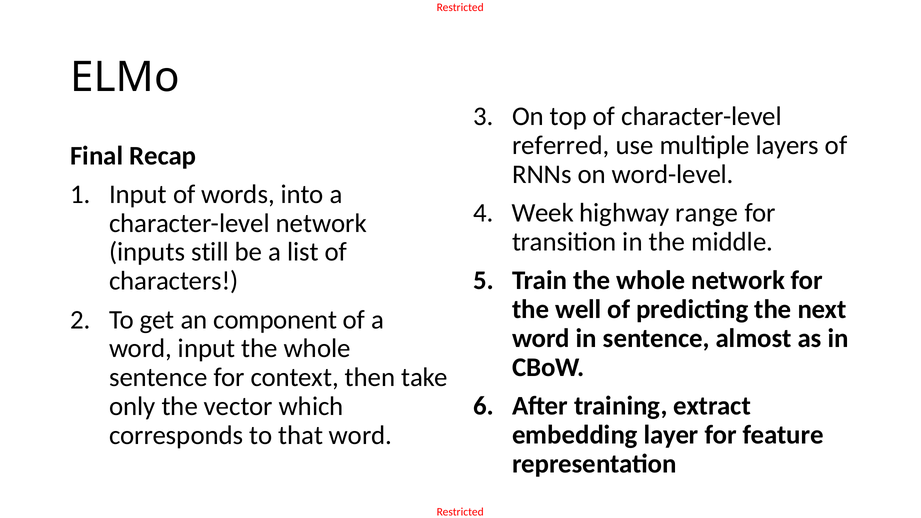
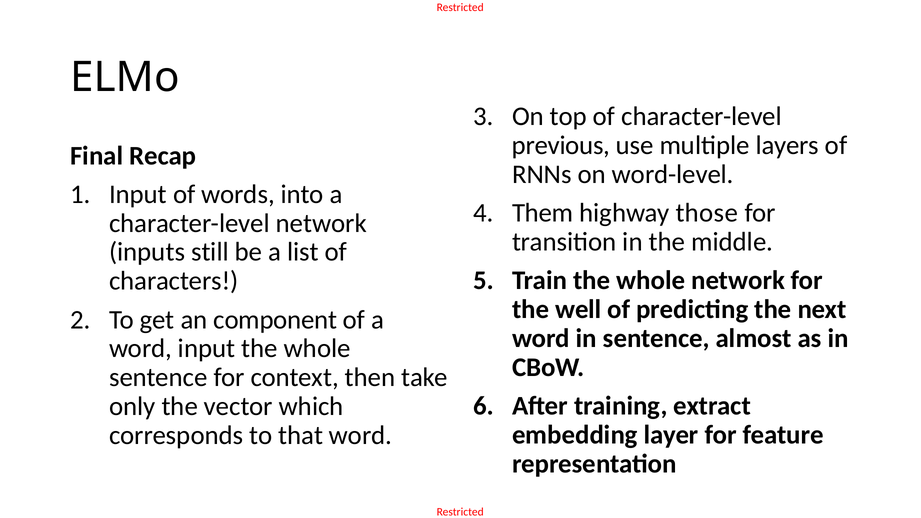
referred: referred -> previous (561, 145)
Week: Week -> Them (543, 213)
range: range -> those (707, 213)
